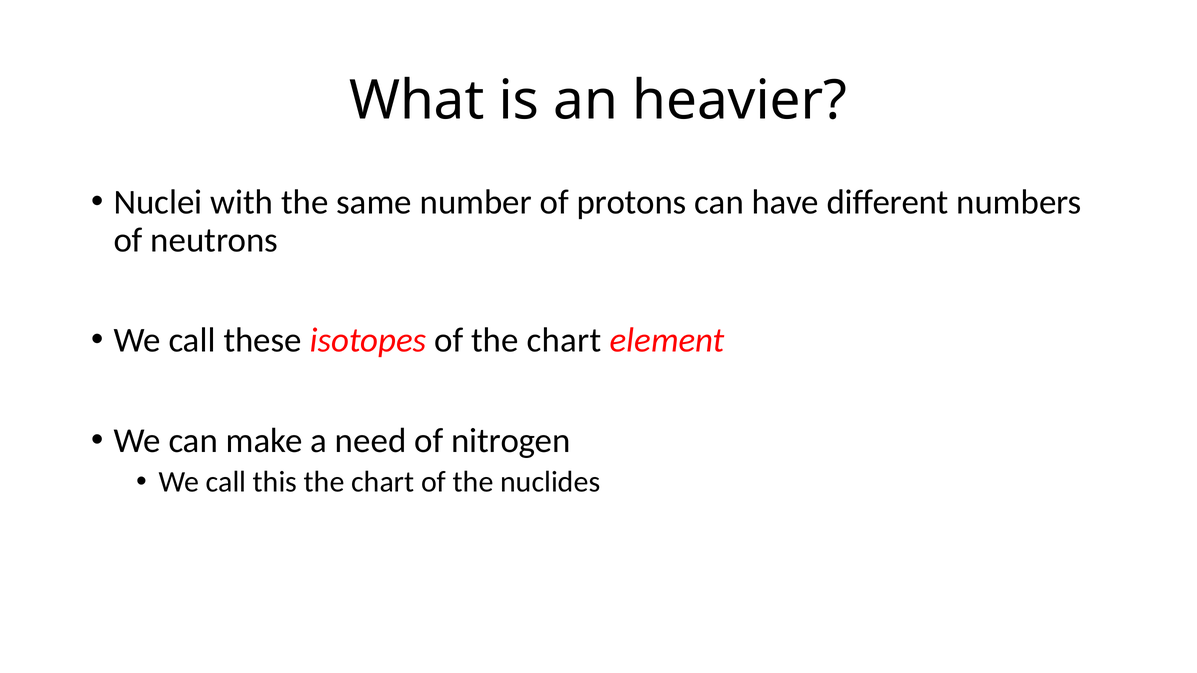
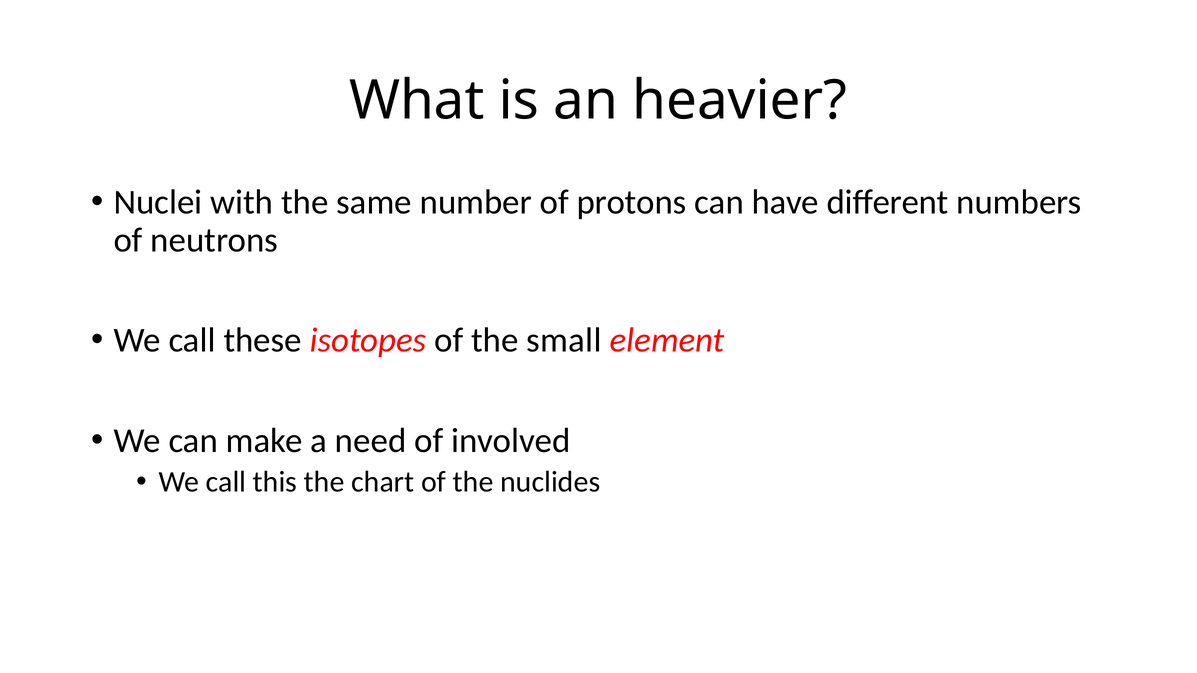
of the chart: chart -> small (564, 340)
nitrogen: nitrogen -> involved (511, 441)
